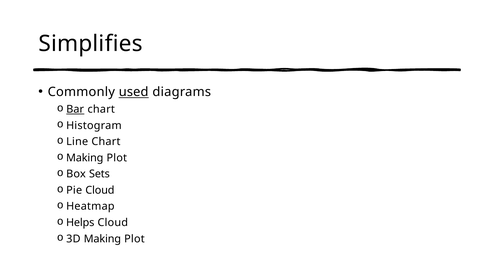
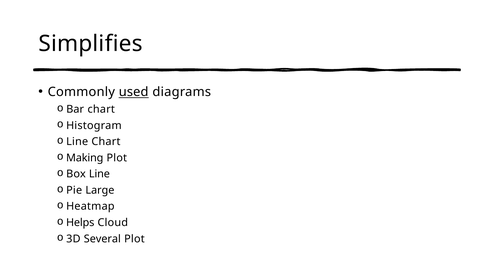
Bar underline: present -> none (75, 109)
Box Sets: Sets -> Line (99, 174)
Pie Cloud: Cloud -> Large (100, 190)
3D Making: Making -> Several (102, 239)
